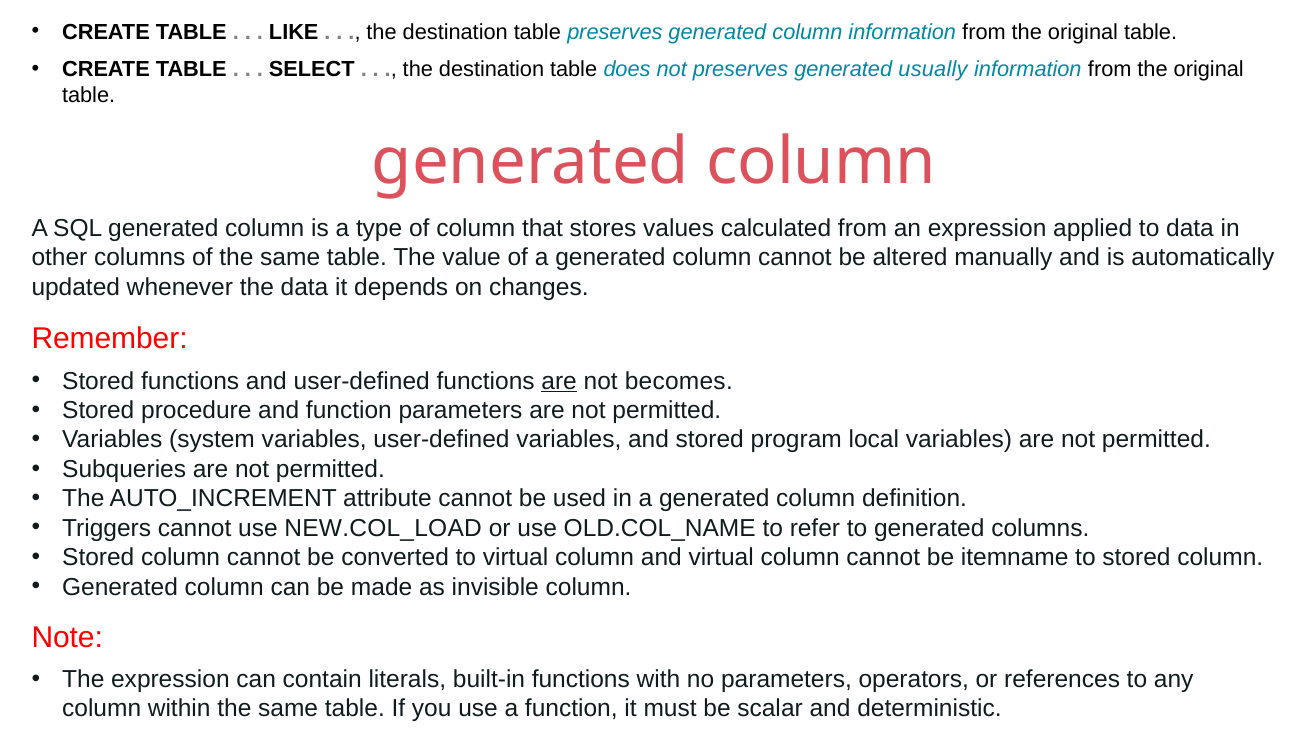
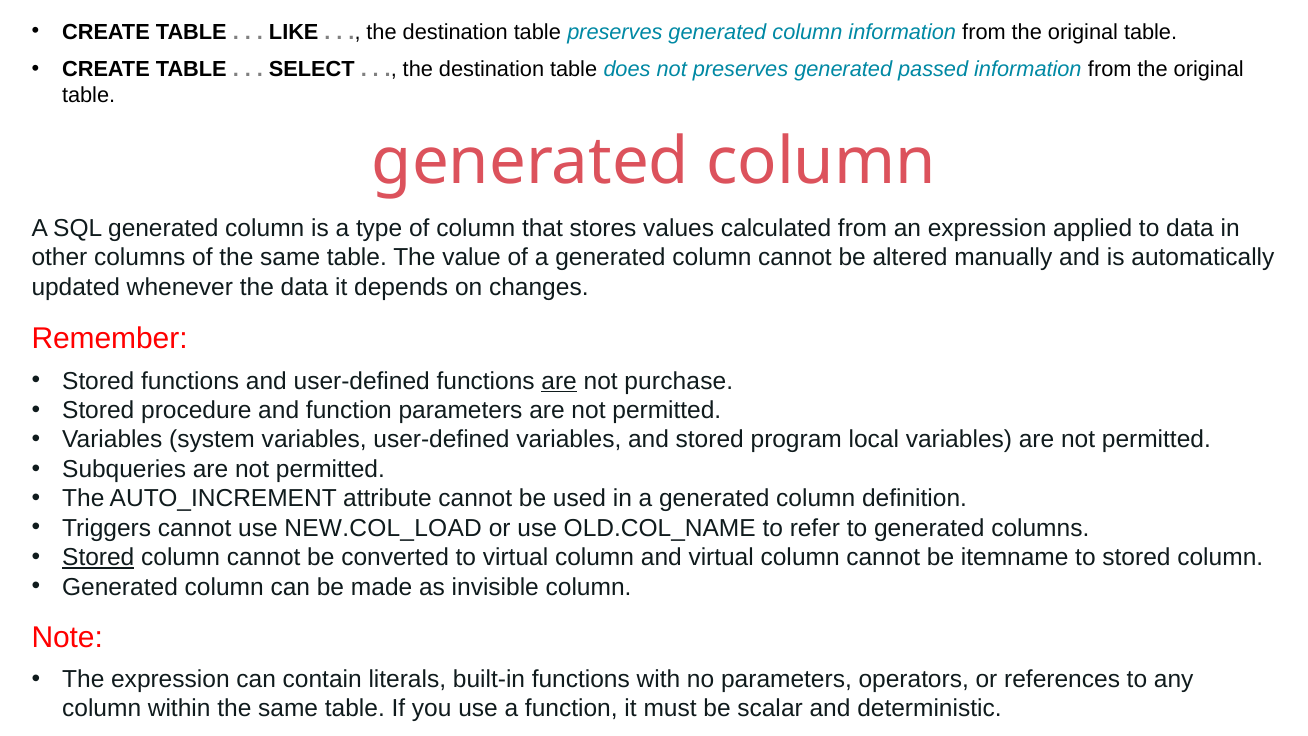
usually: usually -> passed (933, 70)
becomes: becomes -> purchase (679, 381)
Stored underline: none -> present (98, 557)
